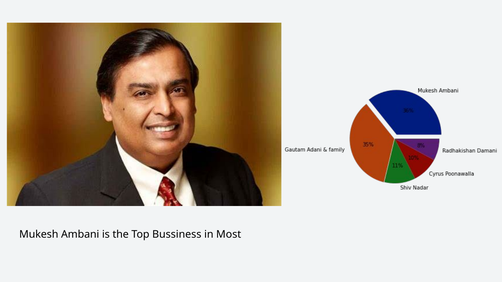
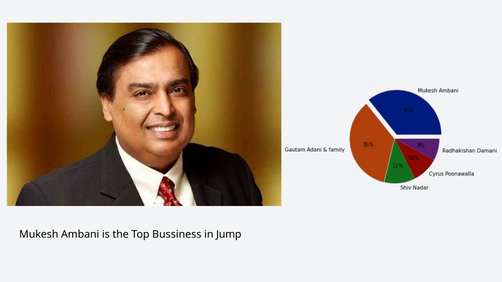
Most: Most -> Jump (229, 235)
